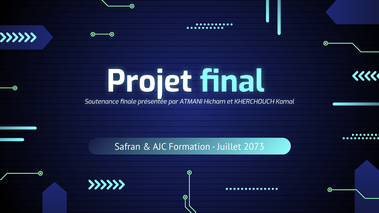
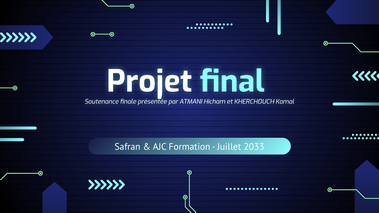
2073: 2073 -> 2033 (254, 147)
